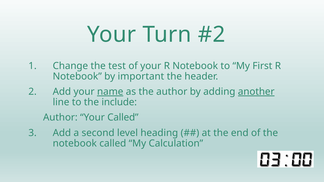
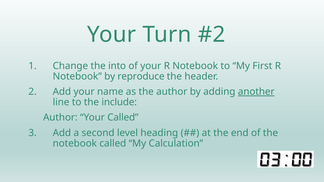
test: test -> into (117, 66)
important: important -> reproduce (141, 77)
name underline: present -> none (110, 92)
